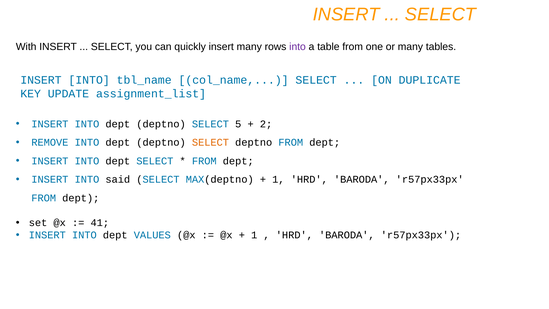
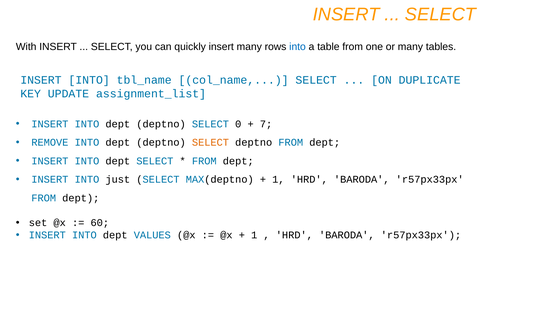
into colour: purple -> blue (298, 47)
5: 5 -> 0 (238, 124)
2: 2 -> 7 (266, 124)
said: said -> just (118, 179)
41: 41 -> 60 (100, 223)
